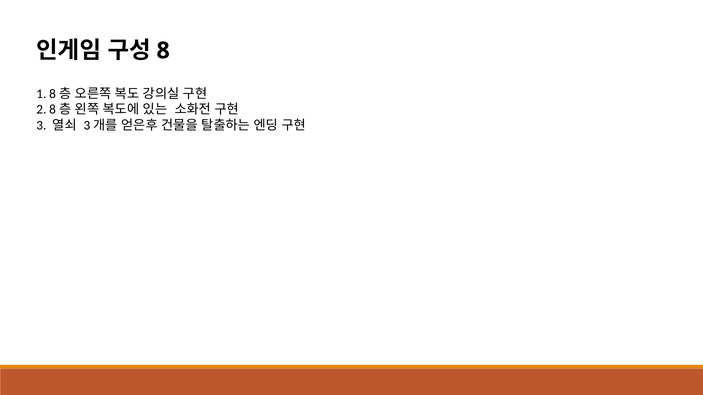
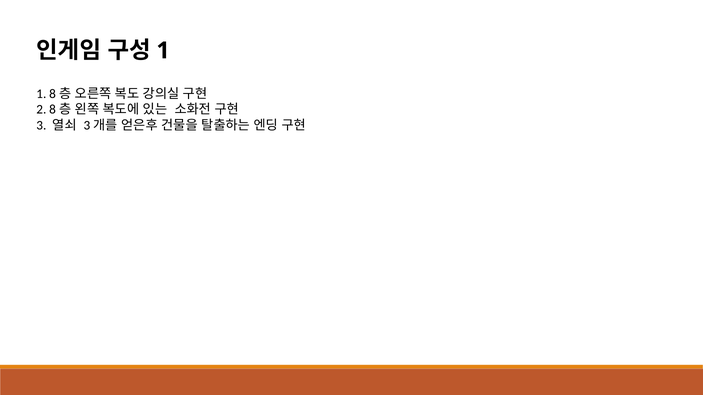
8: 8 -> 1 (163, 51)
